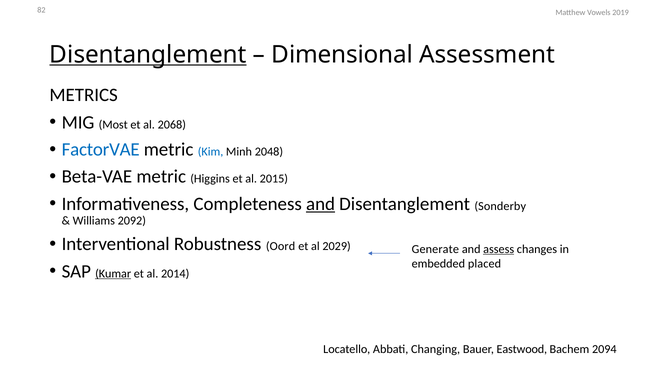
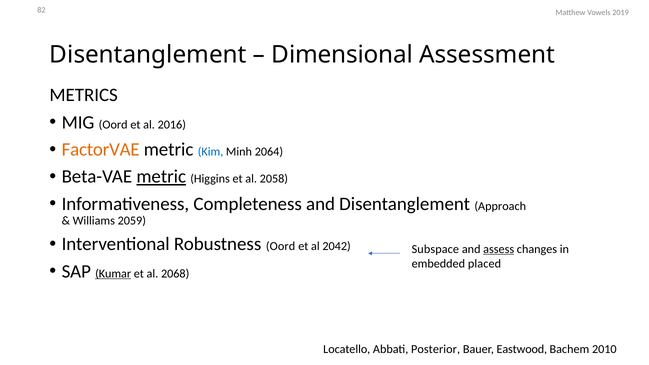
Disentanglement underline: present -> none (148, 55)
MIG Most: Most -> Oord (113, 125)
2068: 2068 -> 2016 (172, 125)
FactorVAE colour: blue -> orange (101, 150)
2048: 2048 -> 2064 (269, 152)
metric underline: none -> present (161, 177)
2015: 2015 -> 2058 (274, 179)
and underline: present -> none (321, 204)
Sonderby: Sonderby -> Approach (500, 206)
2092: 2092 -> 2059 (132, 221)
2029: 2029 -> 2042 (337, 246)
Generate: Generate -> Subspace (435, 249)
2014: 2014 -> 2068 (175, 274)
Changing: Changing -> Posterior (436, 349)
2094: 2094 -> 2010 (604, 349)
